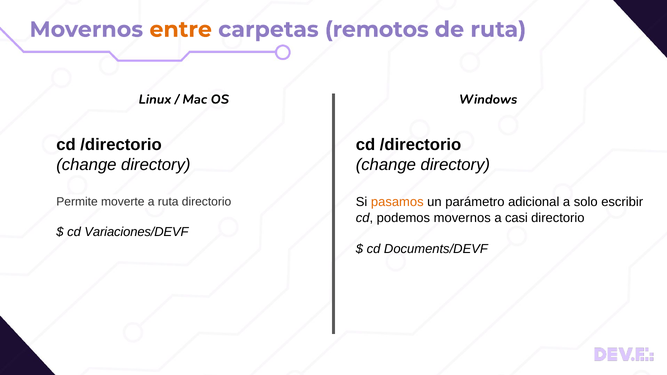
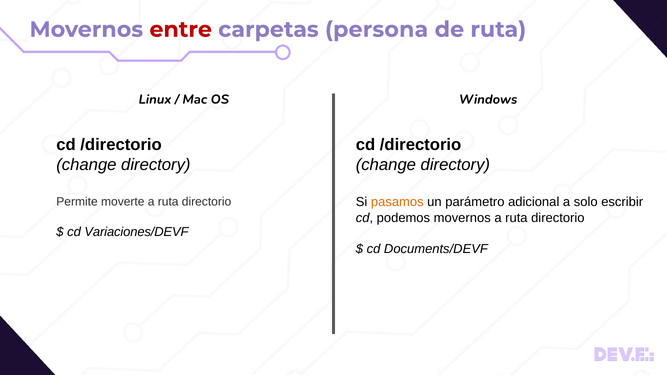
entre colour: orange -> red (181, 30)
remotos: remotos -> persona (377, 30)
movernos a casi: casi -> ruta (516, 218)
